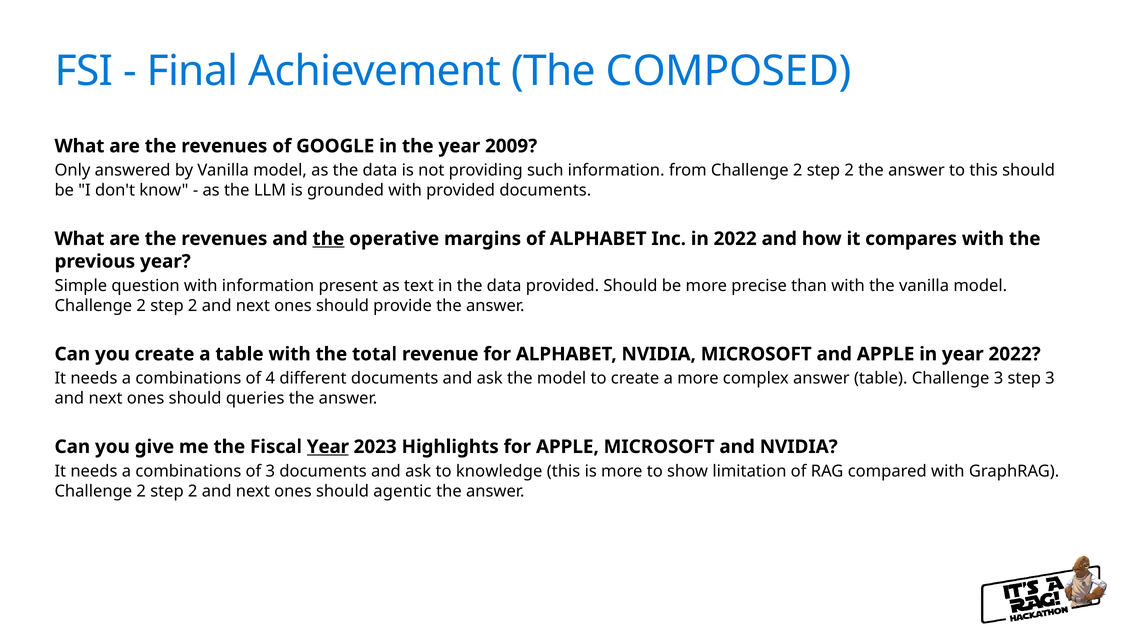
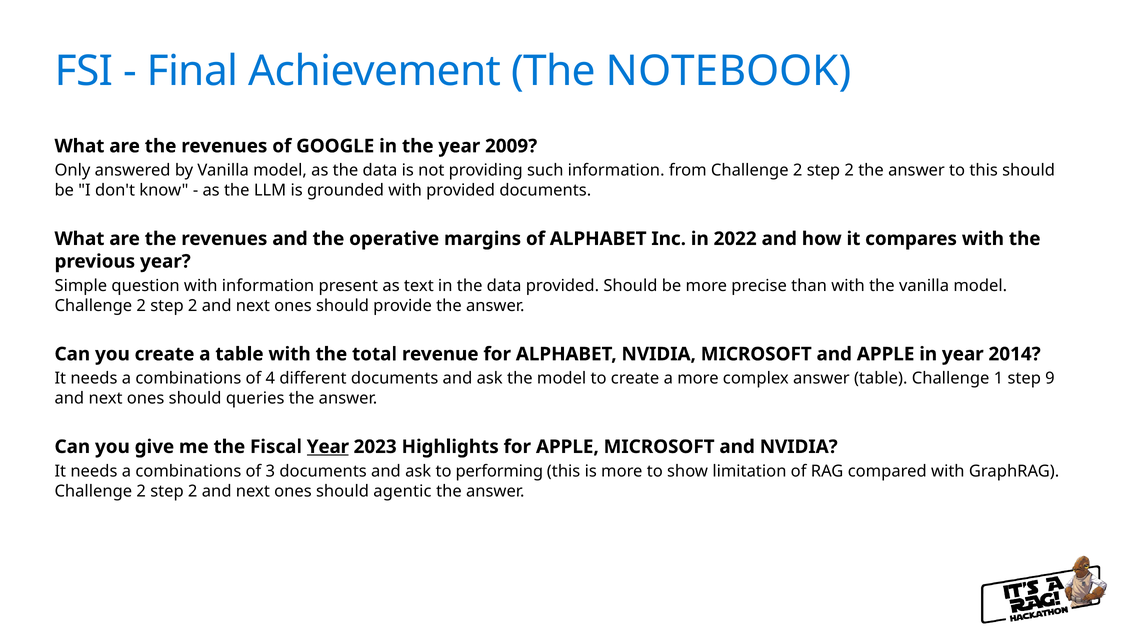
COMPOSED: COMPOSED -> NOTEBOOK (729, 71)
the underline: present -> none (328, 239)
year 2022: 2022 -> 2014 (1015, 354)
Challenge 3: 3 -> 1 (999, 378)
step 3: 3 -> 9 (1050, 378)
knowledge: knowledge -> performing (499, 471)
